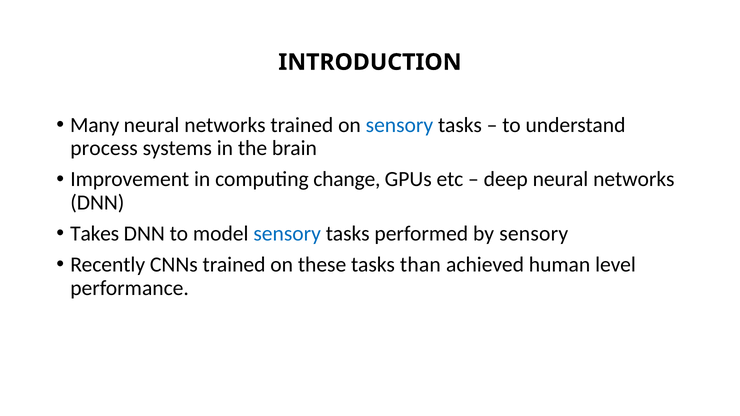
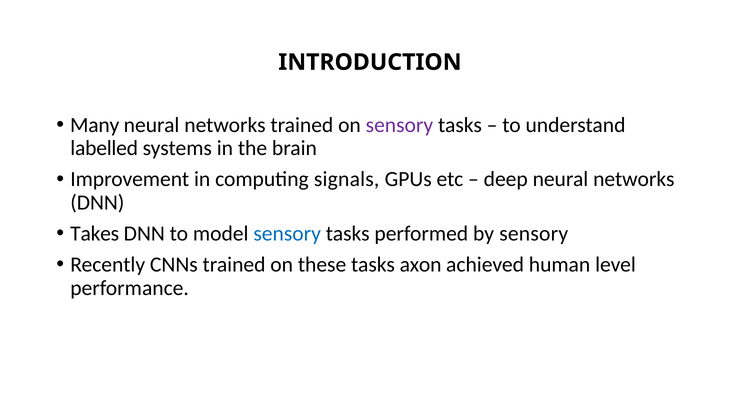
sensory colour: blue -> purple (399, 125)
process: process -> labelled (104, 148)
change: change -> signals (347, 179)
than: than -> axon (421, 265)
